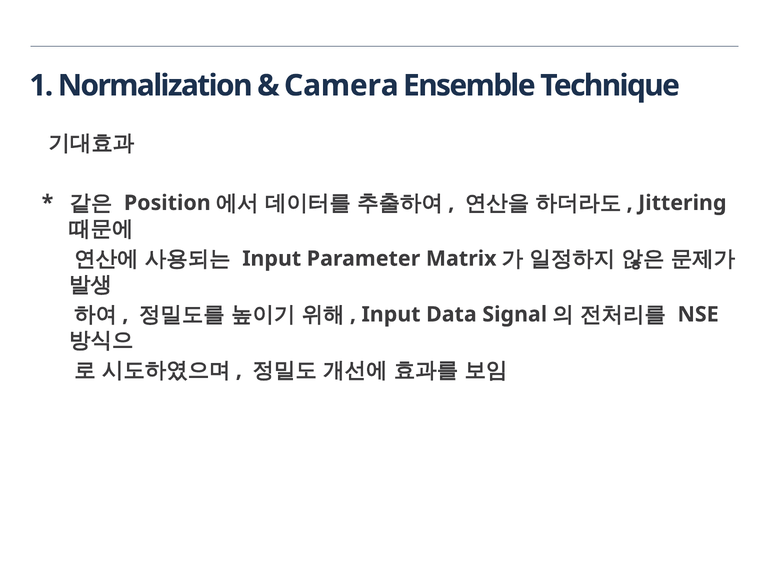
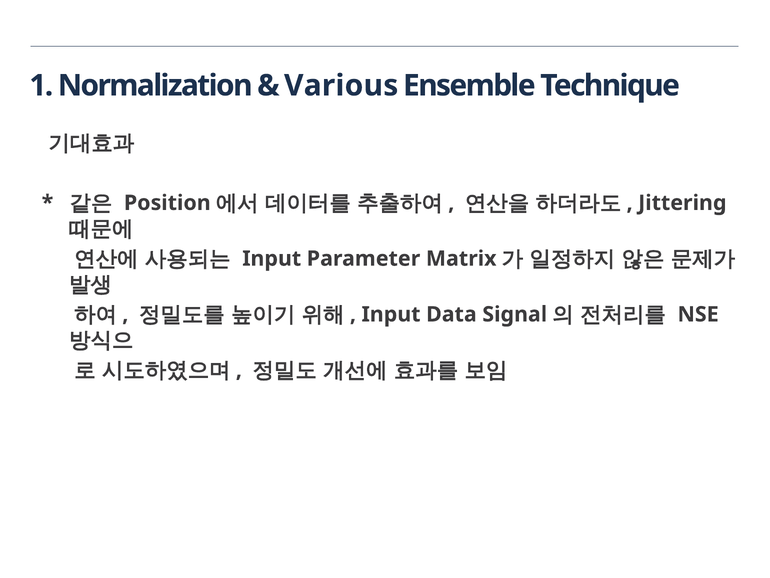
Camera: Camera -> Various (341, 85)
